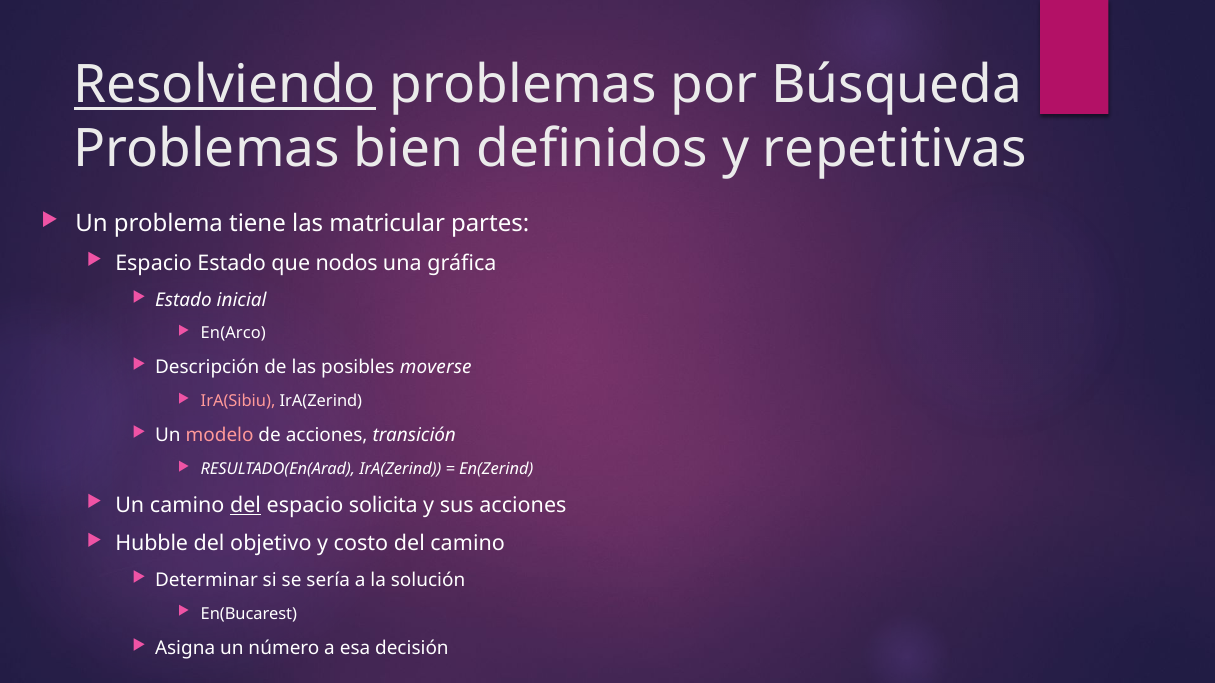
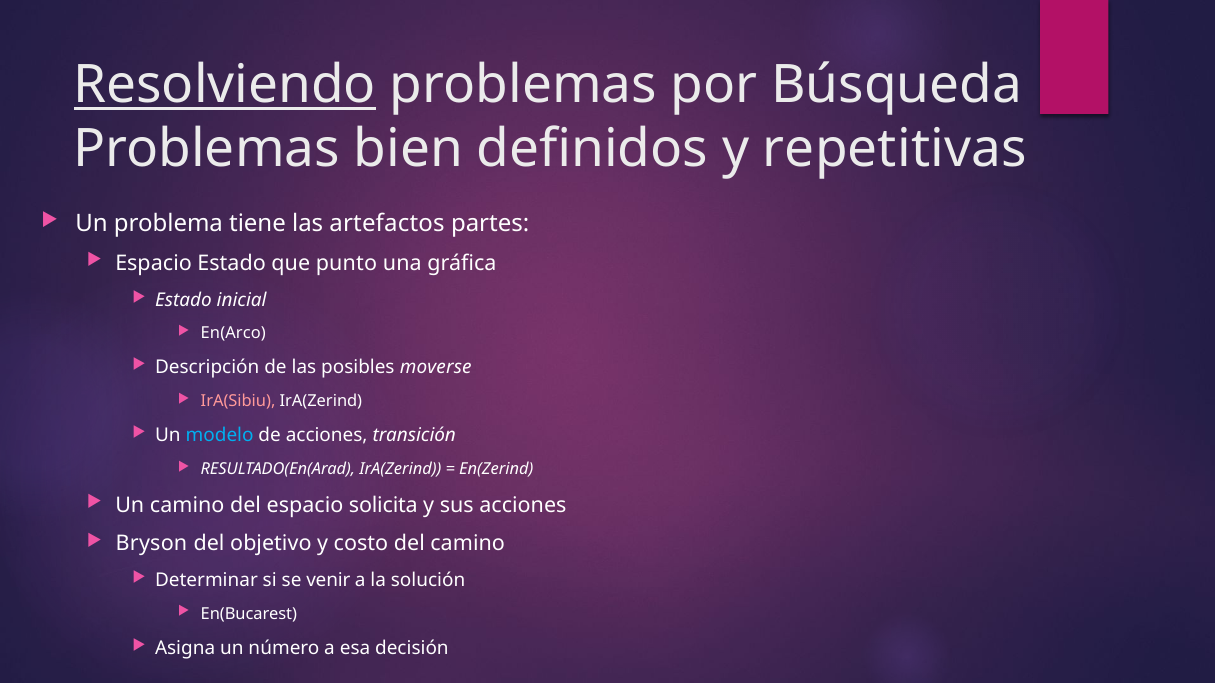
matricular: matricular -> artefactos (387, 223)
nodos: nodos -> punto (346, 263)
modelo colour: pink -> light blue (220, 436)
del underline: present -> none (246, 505)
Hubble: Hubble -> Bryson (152, 544)
sería: sería -> venir (328, 581)
